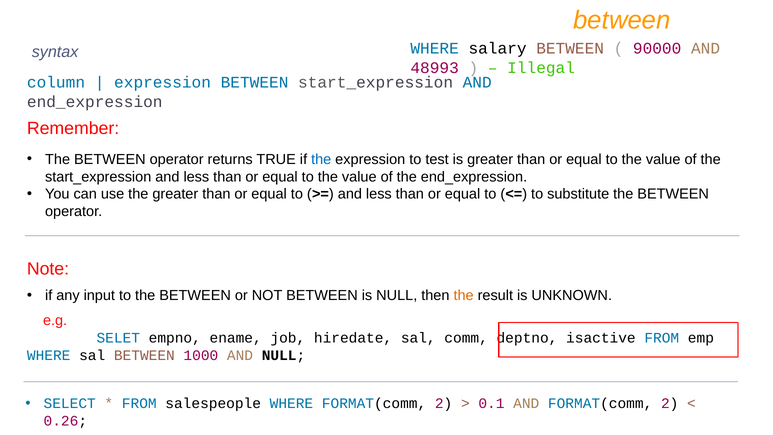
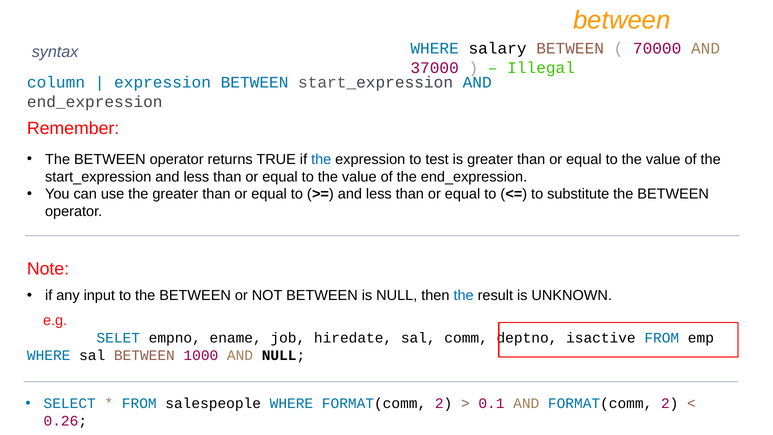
90000: 90000 -> 70000 (657, 48)
48993: 48993 -> 37000 (435, 68)
the colour: orange -> blue (464, 295)
